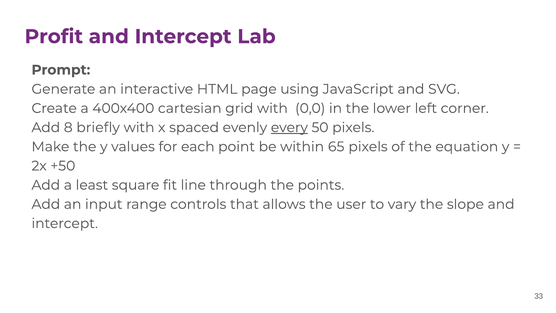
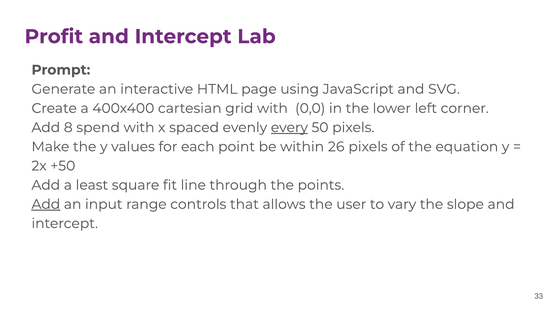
briefly: briefly -> spend (98, 127)
65: 65 -> 26 (336, 147)
Add underline: none -> present (46, 204)
